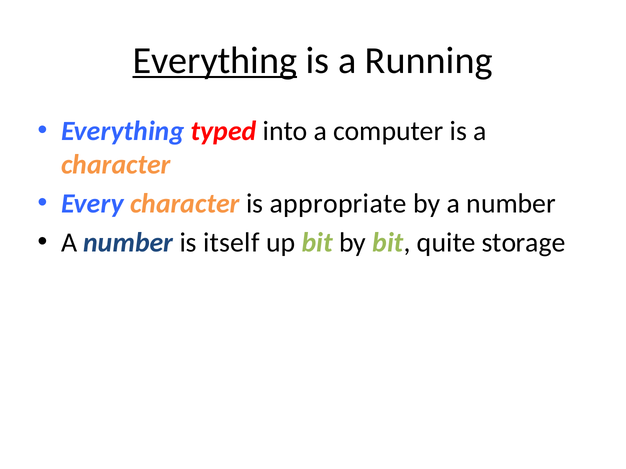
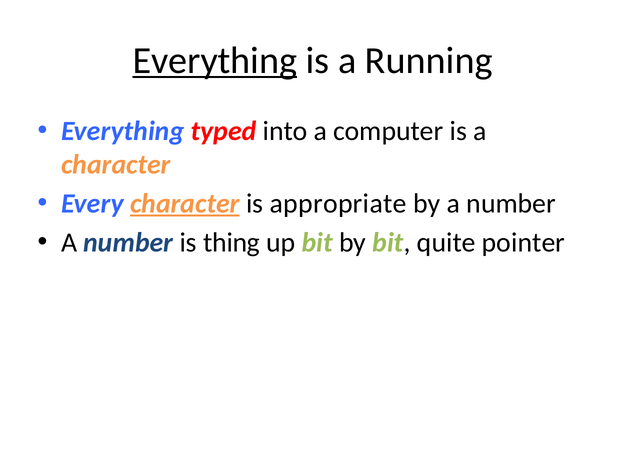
character underline: none -> present (185, 204)
itself: itself -> thing (232, 243)
storage: storage -> pointer (523, 243)
